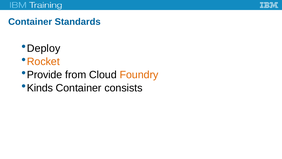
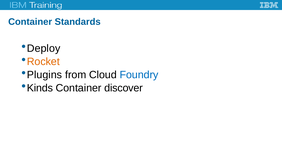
Provide: Provide -> Plugins (44, 75)
Foundry colour: orange -> blue (139, 75)
consists: consists -> discover (124, 88)
